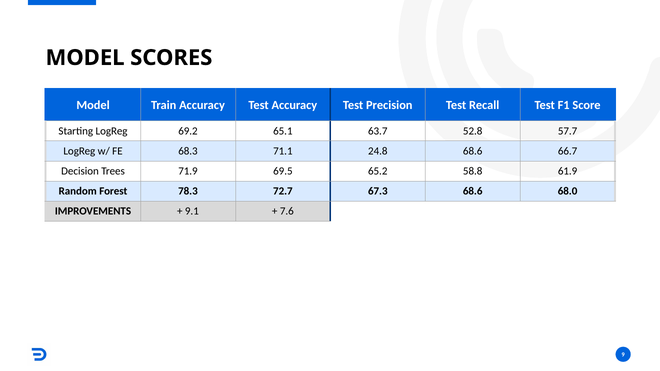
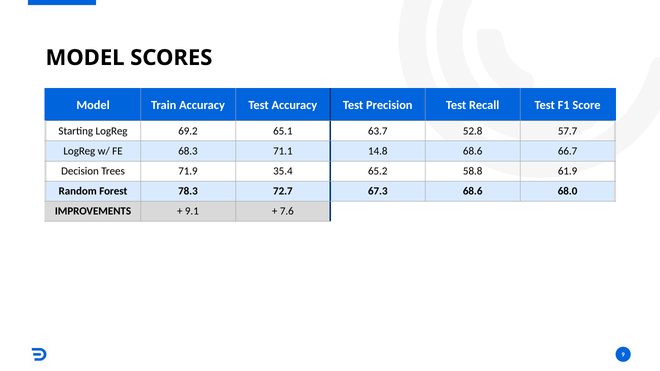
24.8: 24.8 -> 14.8 (378, 151)
69.5: 69.5 -> 35.4 (283, 171)
